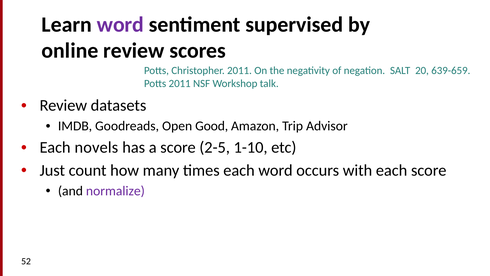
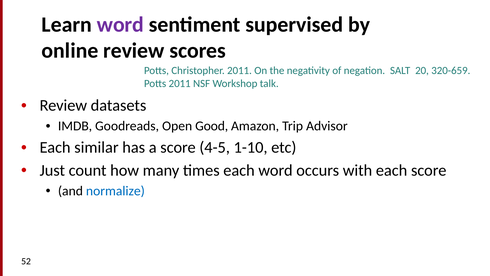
639-659: 639-659 -> 320-659 (451, 70)
novels: novels -> similar (96, 147)
2-5: 2-5 -> 4-5 (215, 147)
normalize colour: purple -> blue (115, 191)
